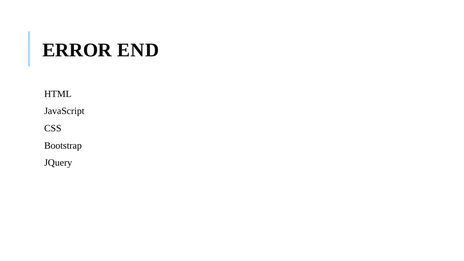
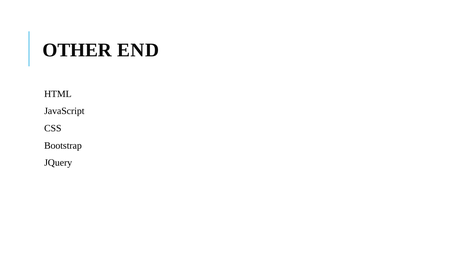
ERROR: ERROR -> OTHER (77, 50)
